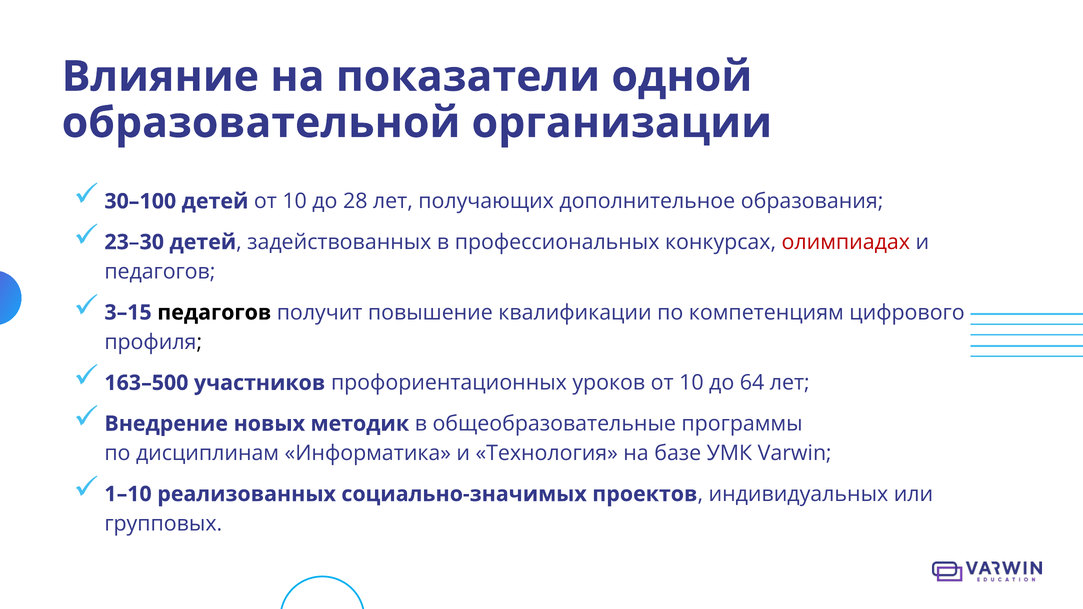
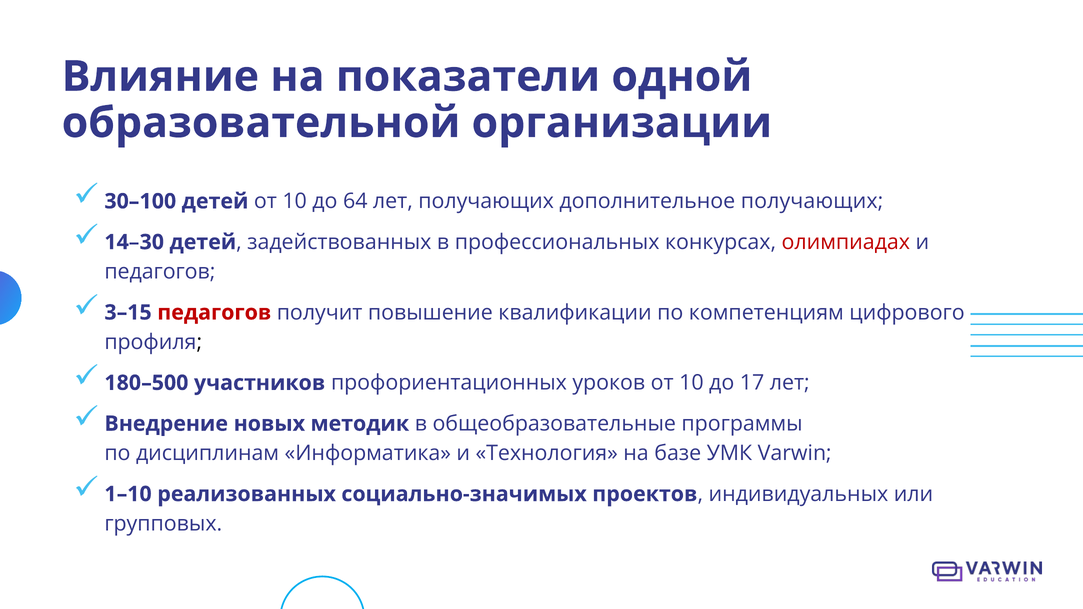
28: 28 -> 64 (355, 201)
дополнительное образования: образования -> получающих (812, 201)
23–30: 23–30 -> 14–30 (134, 242)
педагогов colour: black -> red (214, 313)
163–500: 163–500 -> 180–500 (146, 383)
64: 64 -> 17 (752, 383)
